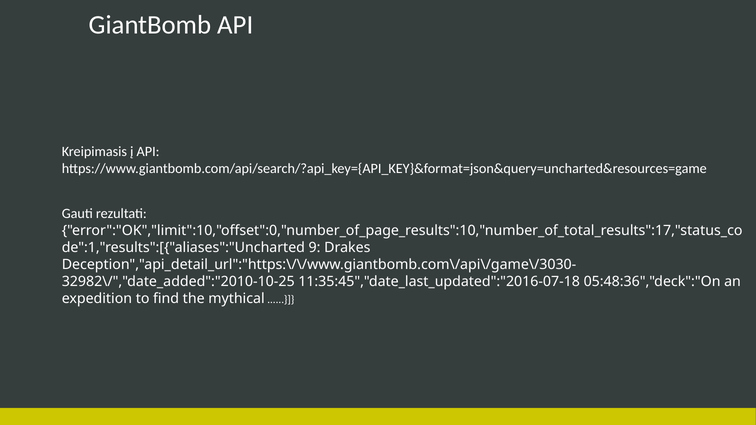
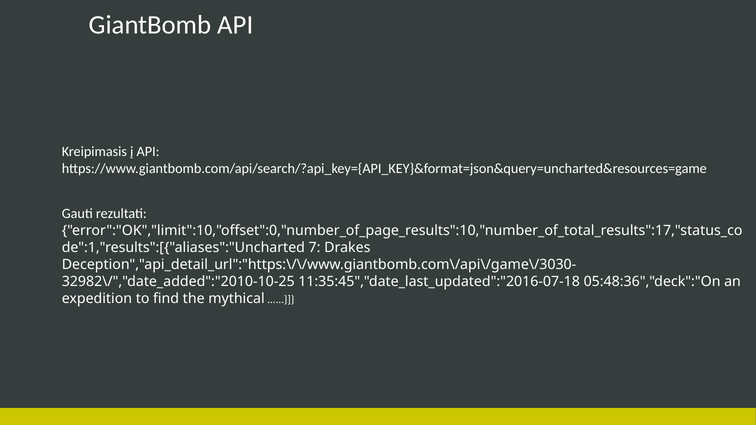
9: 9 -> 7 (315, 248)
